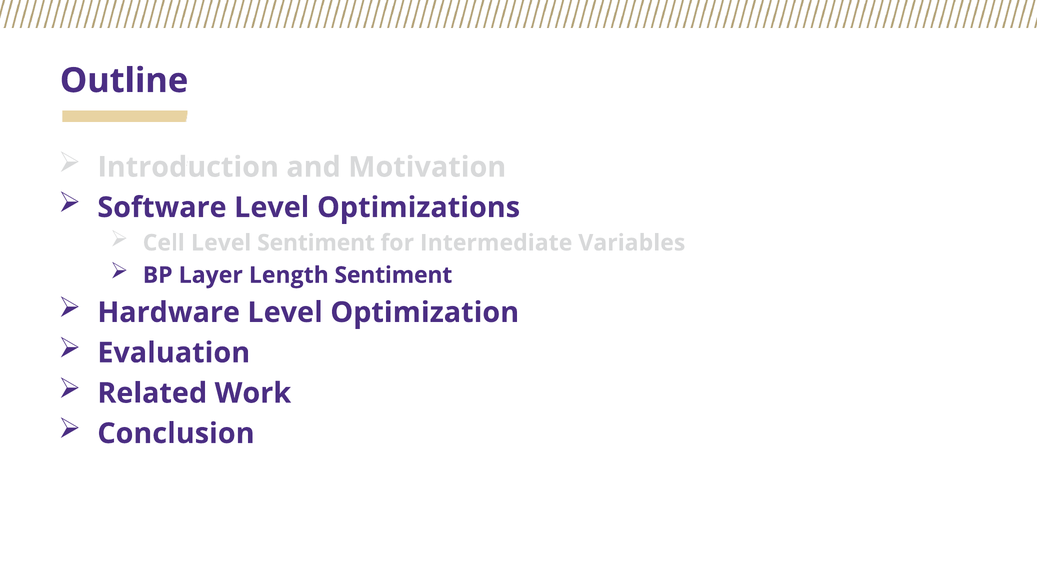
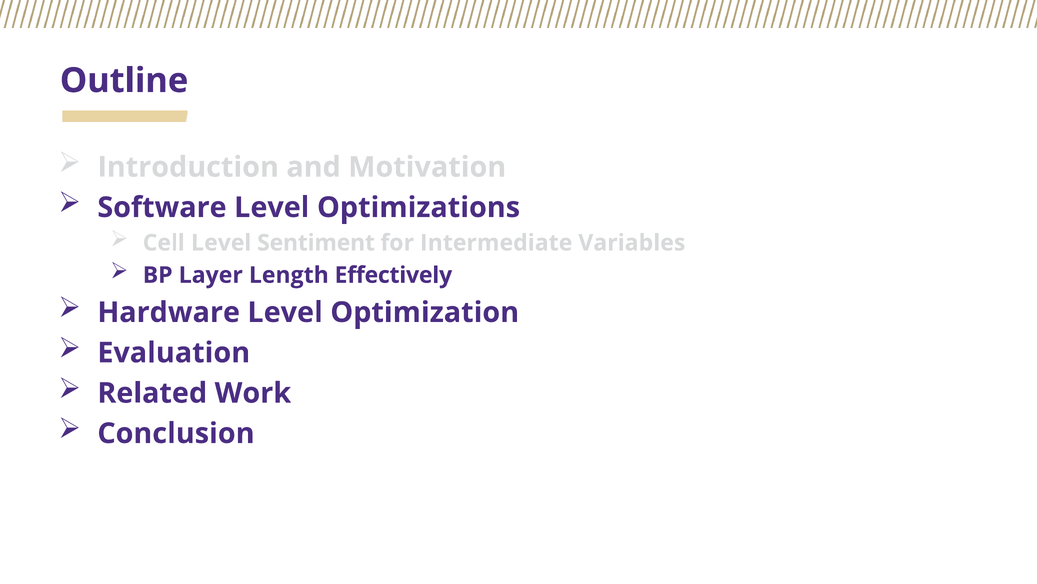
Length Sentiment: Sentiment -> Effectively (393, 275)
